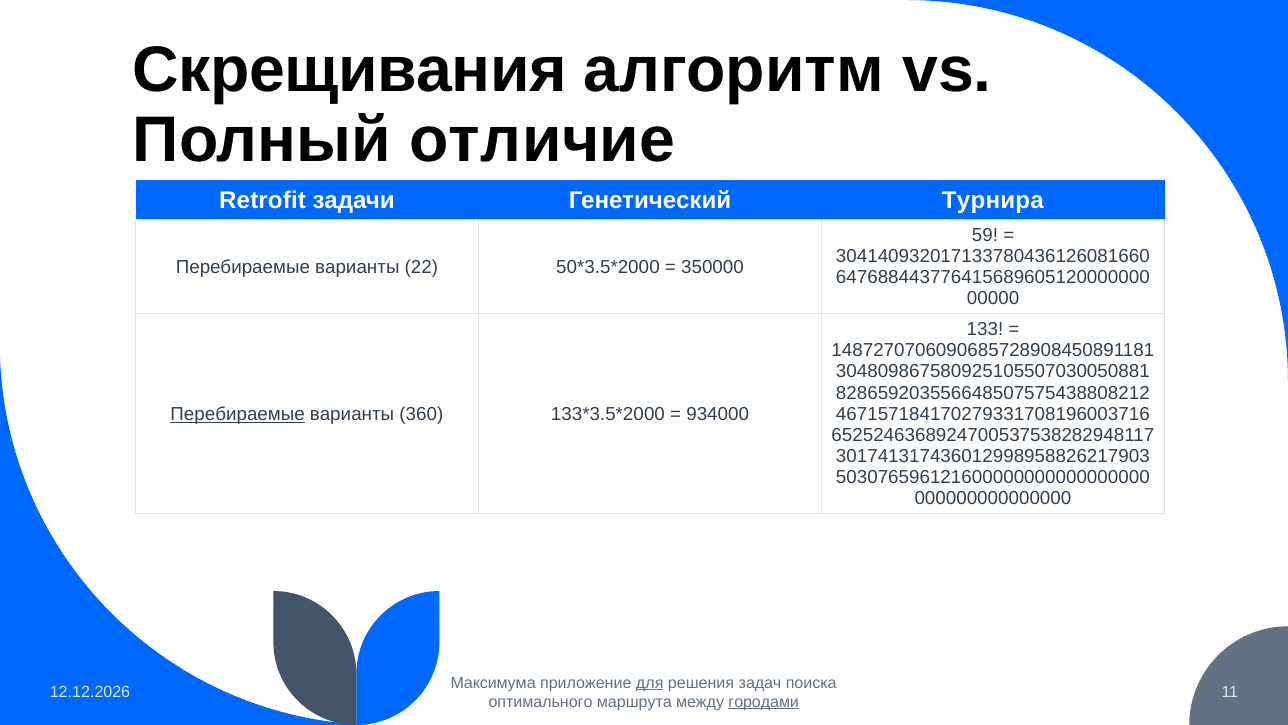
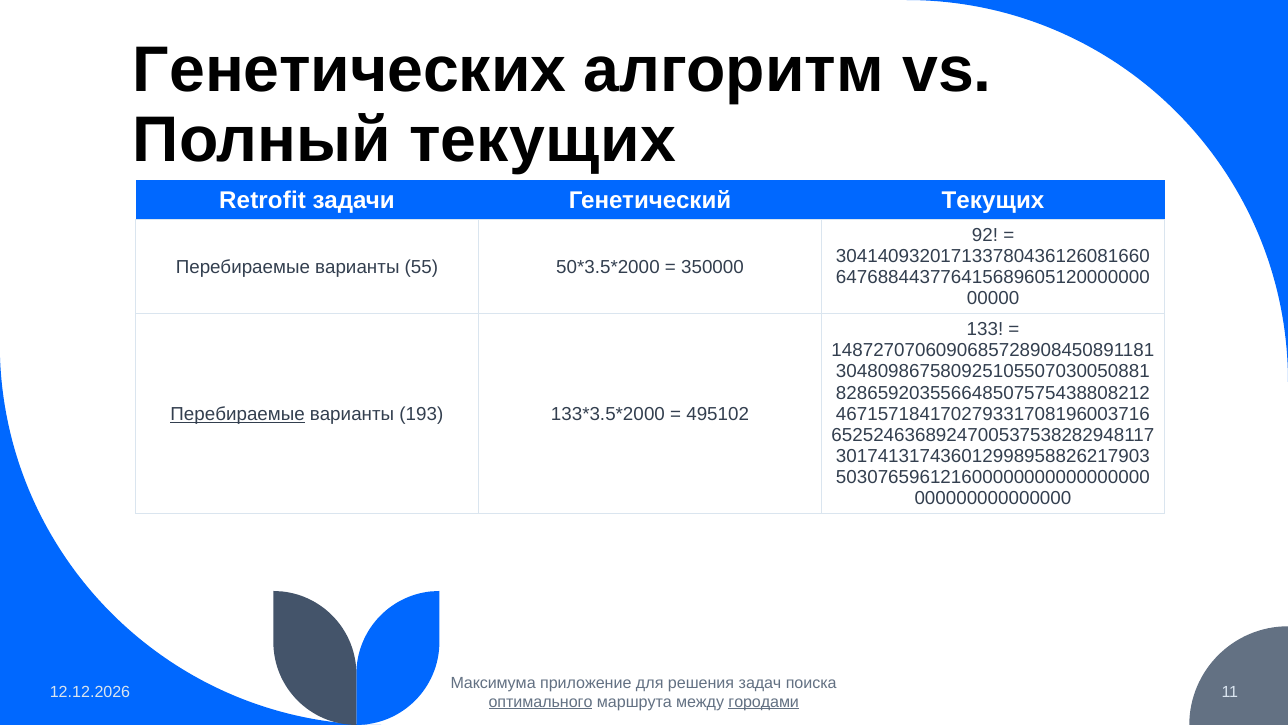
Скрещивания: Скрещивания -> Генетических (350, 71)
Полный отличие: отличие -> текущих (542, 140)
Генетический Турнира: Турнира -> Текущих (993, 200)
59: 59 -> 92 (985, 235)
22: 22 -> 55 (421, 267)
360: 360 -> 193 (421, 414)
934000: 934000 -> 495102 (718, 414)
для underline: present -> none (650, 682)
оптимального underline: none -> present (541, 702)
